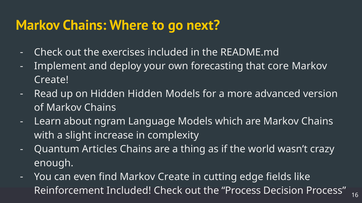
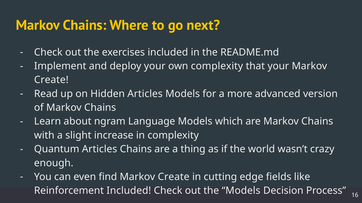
own forecasting: forecasting -> complexity (217, 66)
that core: core -> your (278, 66)
Hidden Hidden: Hidden -> Articles (145, 94)
the Process: Process -> Models (241, 191)
